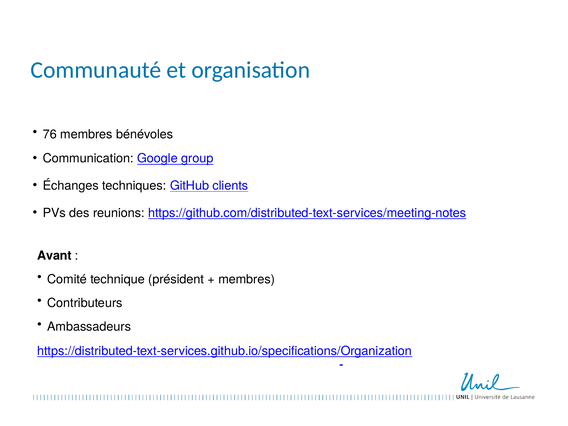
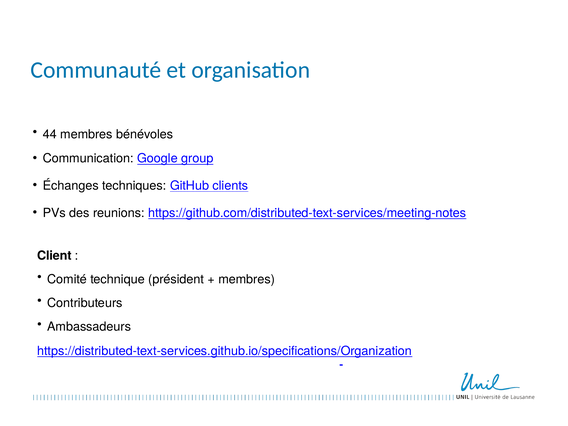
76: 76 -> 44 (50, 134)
Avant: Avant -> Client (54, 256)
